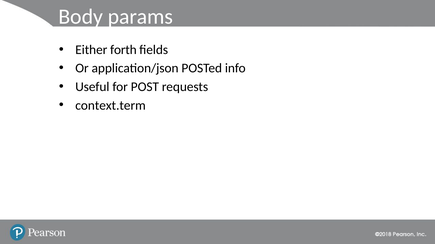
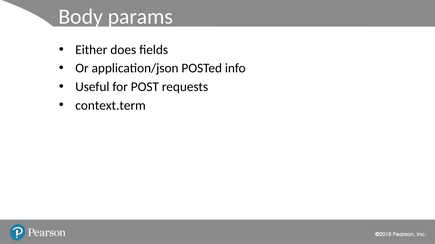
forth: forth -> does (123, 50)
